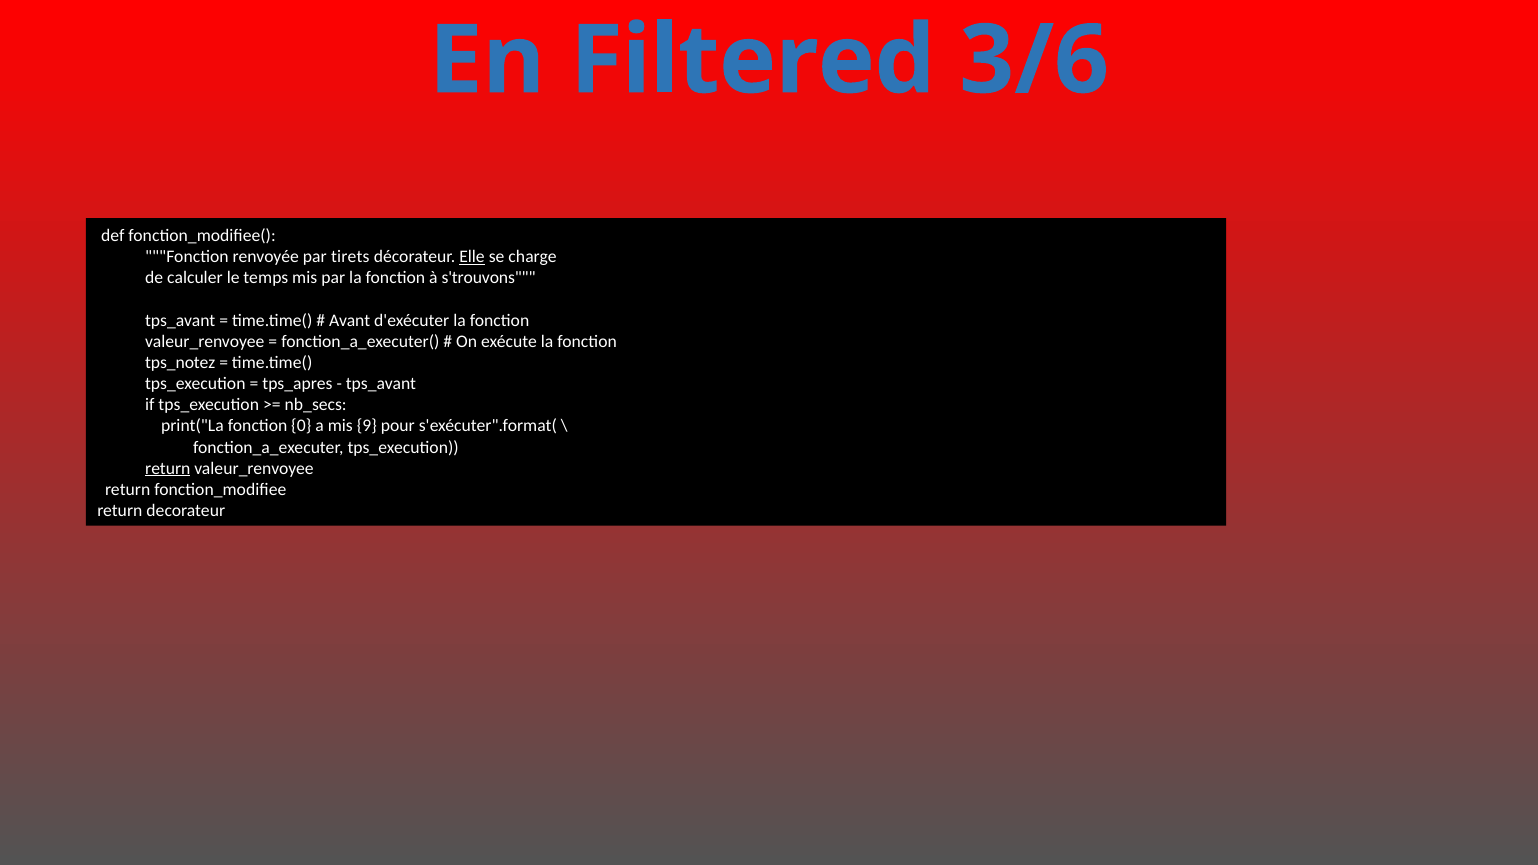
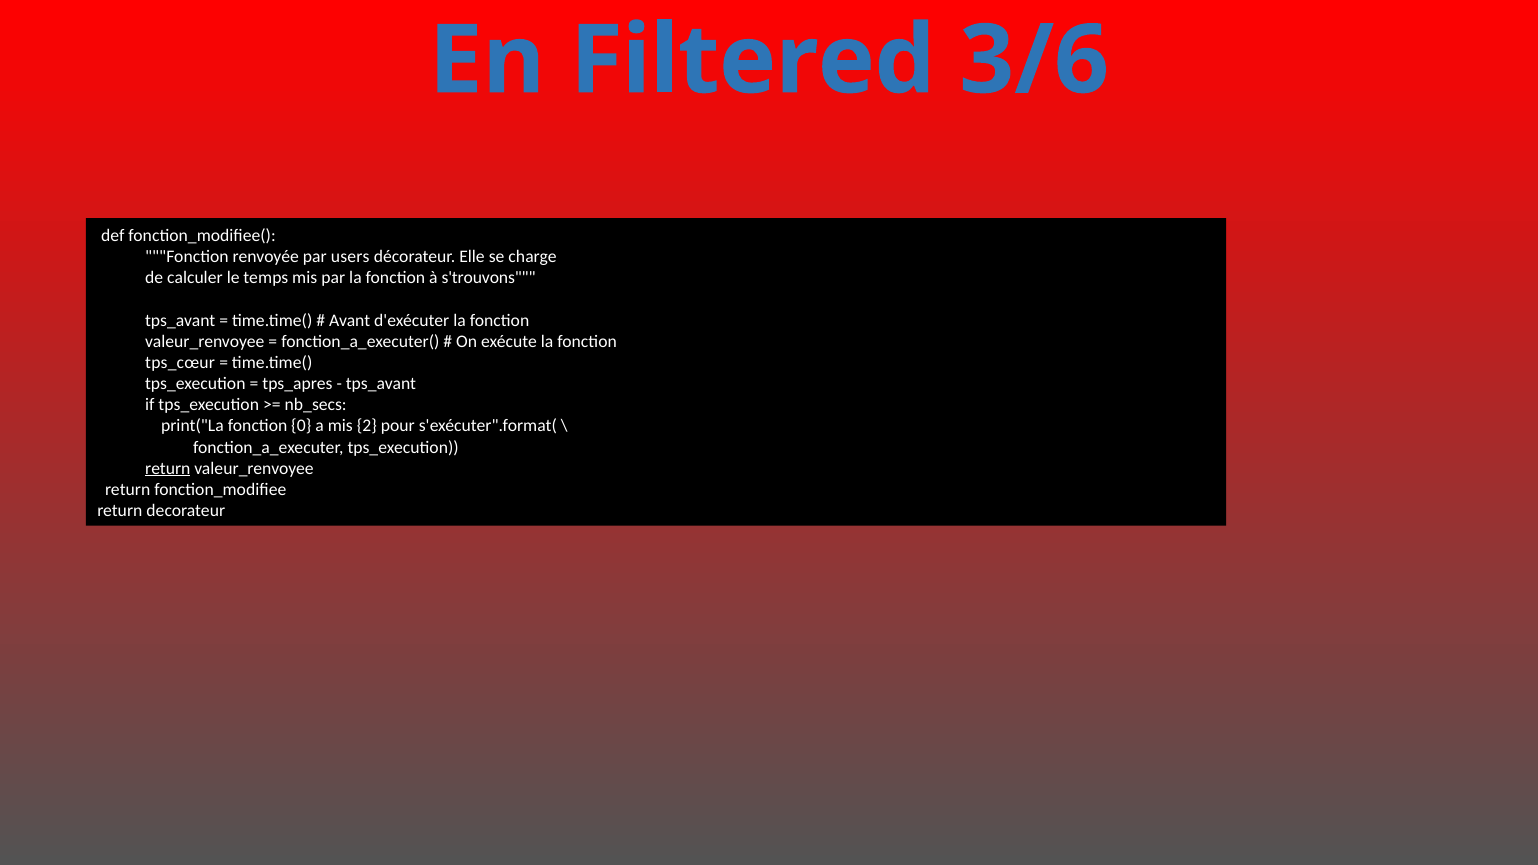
tirets: tirets -> users (350, 257)
Elle underline: present -> none (472, 257)
tps_notez: tps_notez -> tps_cœur (180, 363)
9: 9 -> 2 (367, 426)
